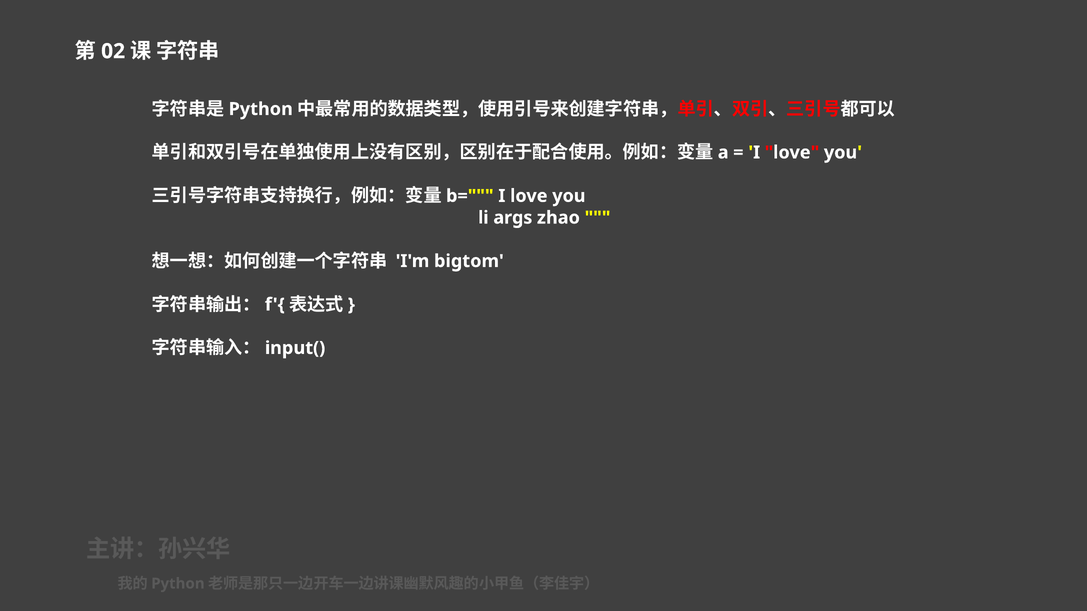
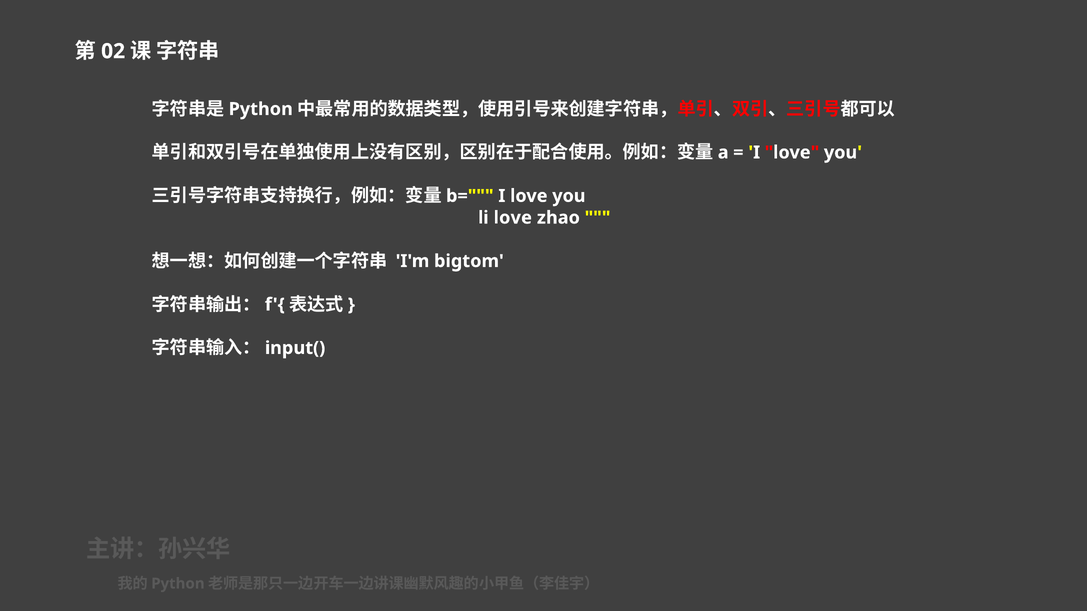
li args: args -> love (513, 218)
